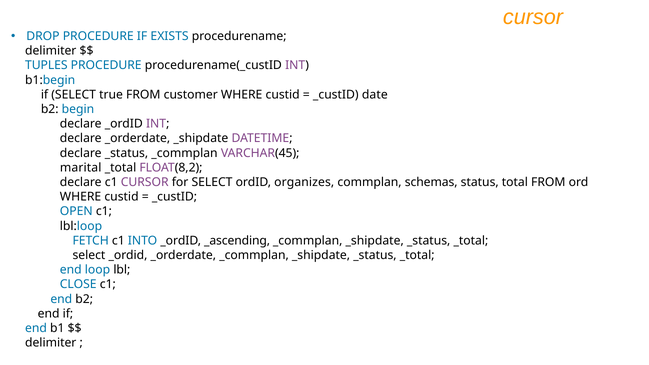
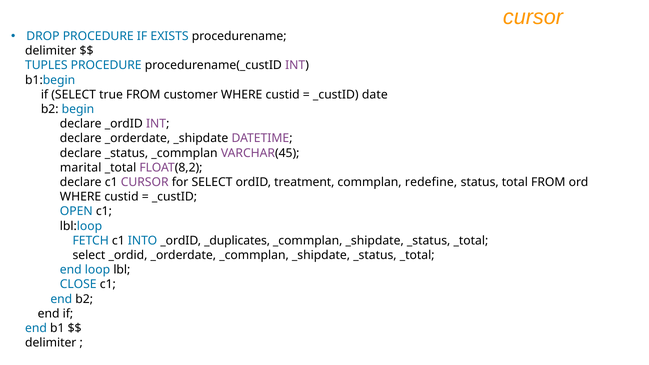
organizes: organizes -> treatment (304, 182)
schemas: schemas -> redefine (431, 182)
_ascending: _ascending -> _duplicates (237, 241)
